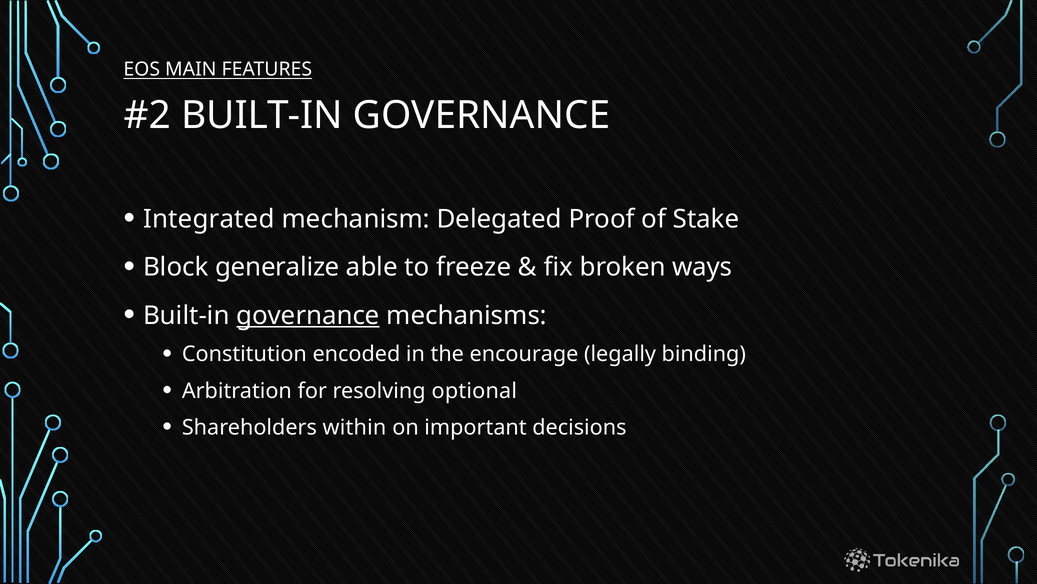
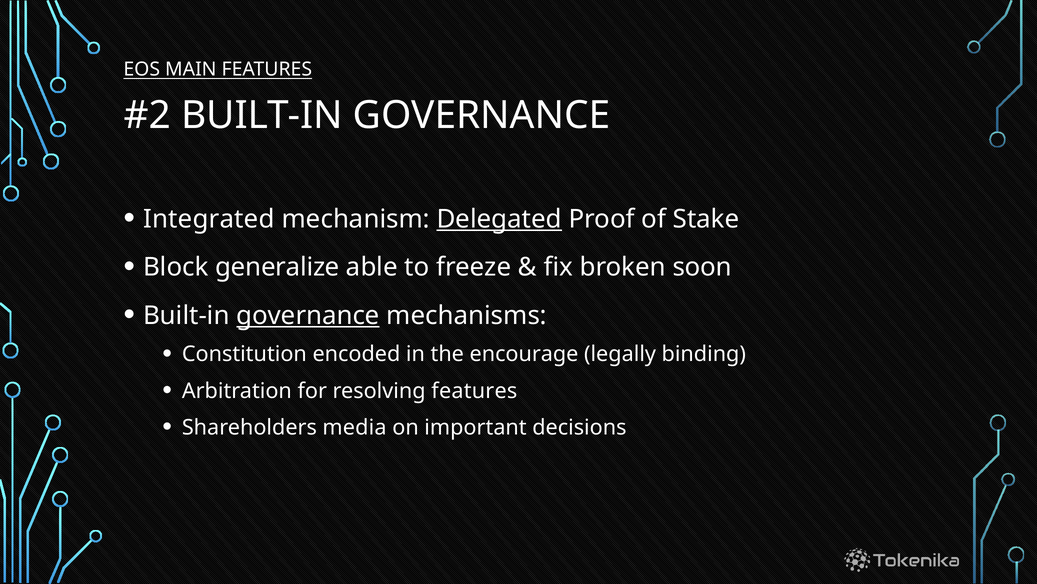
Delegated underline: none -> present (499, 219)
ways: ways -> soon (702, 267)
resolving optional: optional -> features (474, 390)
within: within -> media (354, 427)
